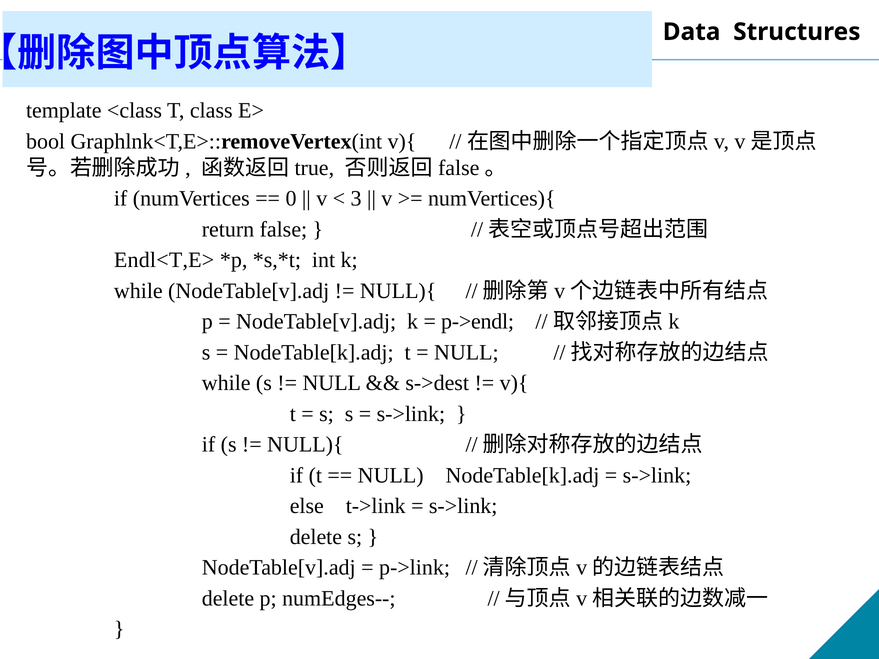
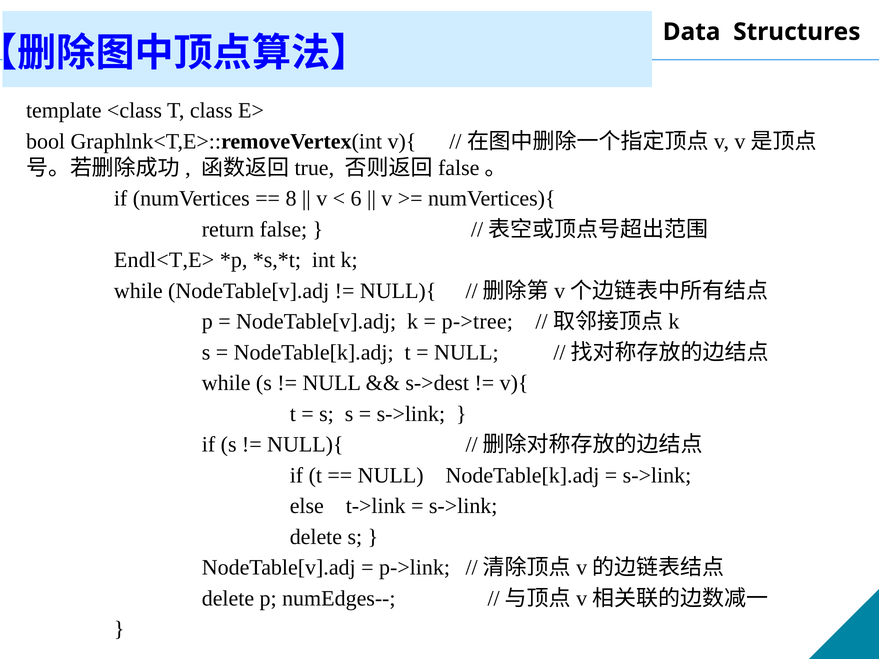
0: 0 -> 8 (291, 199)
3: 3 -> 6 (356, 199)
p->endl: p->endl -> p->tree (477, 322)
